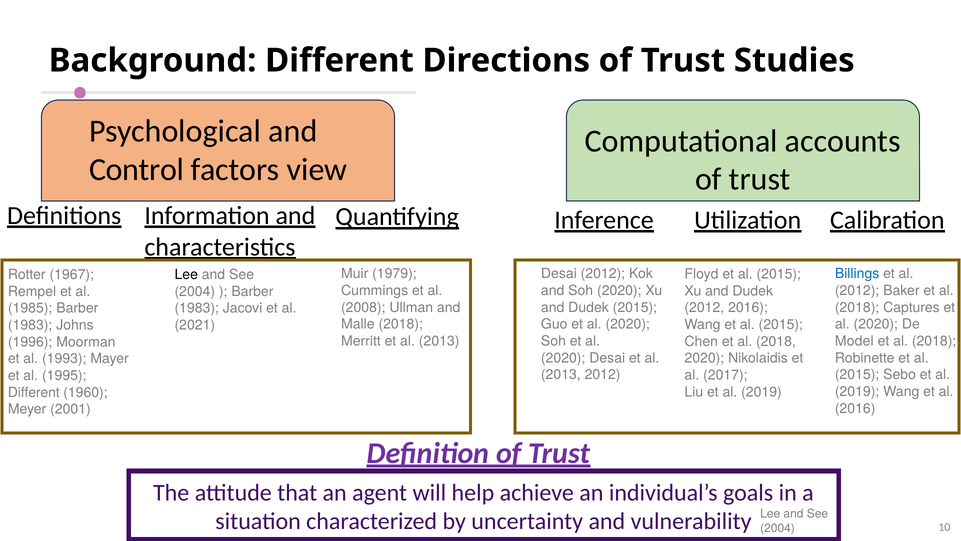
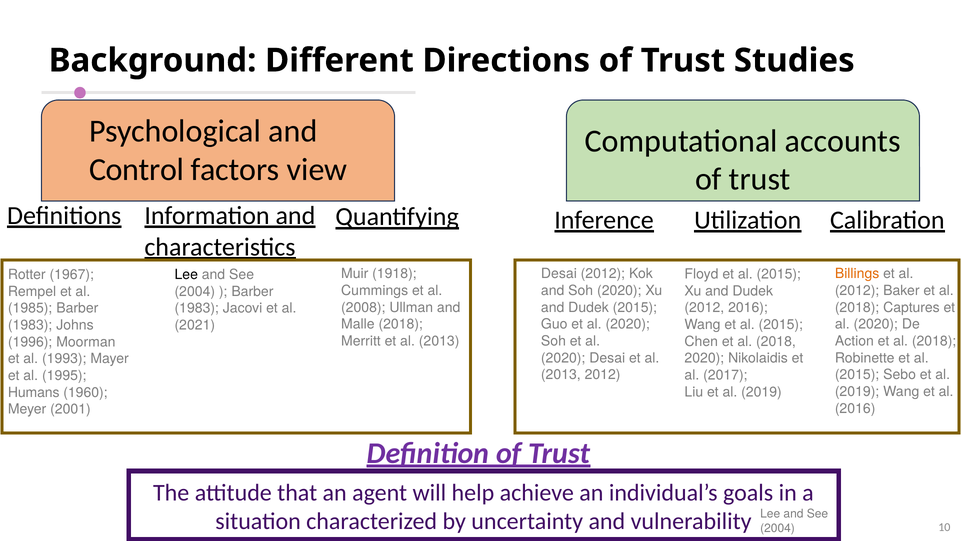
1979: 1979 -> 1918 (394, 274)
Billings colour: blue -> orange (857, 274)
Model: Model -> Action (854, 341)
Different: Different -> Humans (34, 392)
